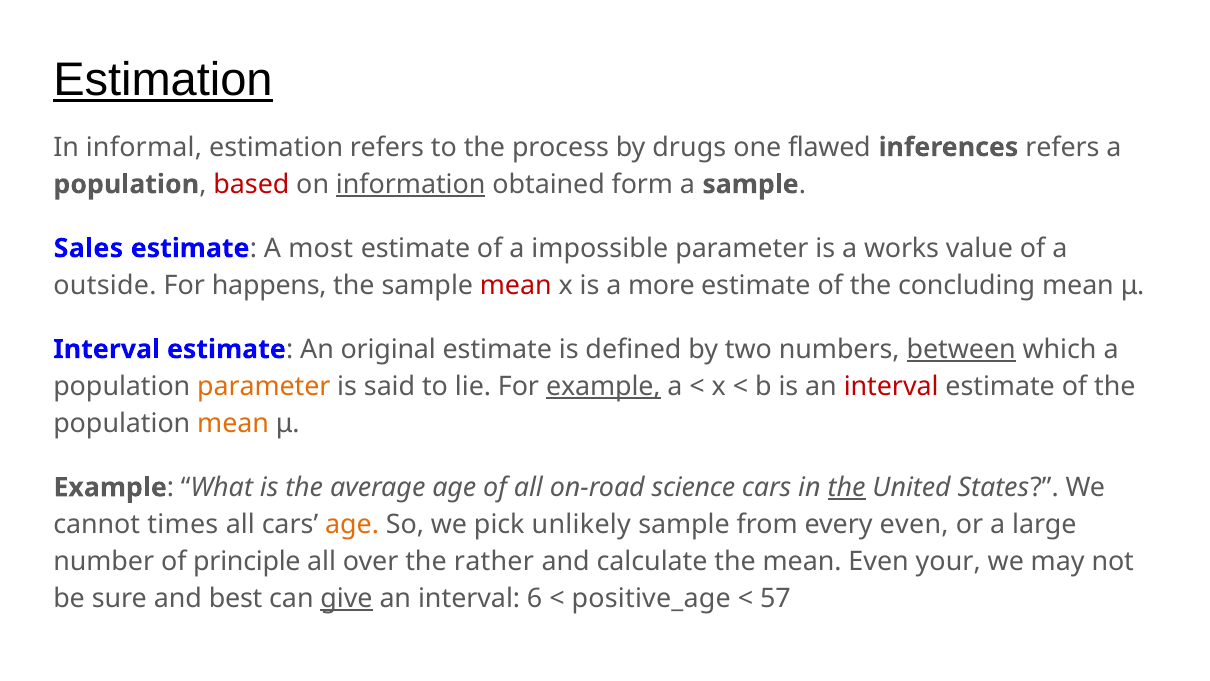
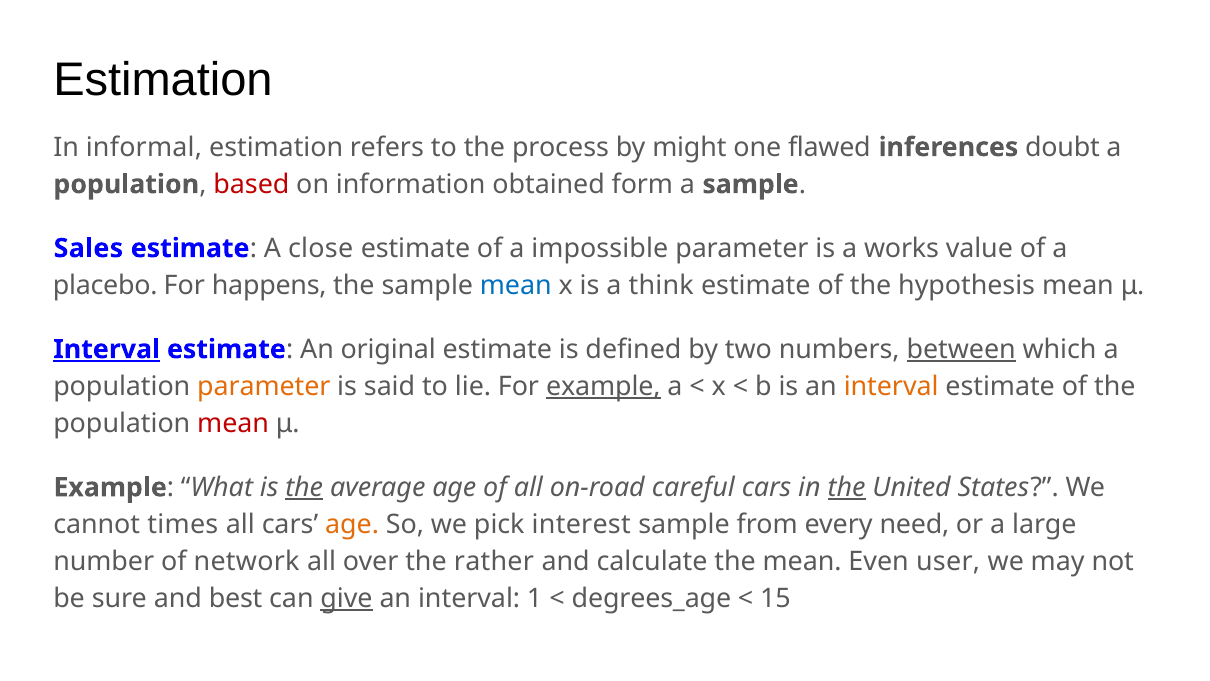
Estimation underline: present -> none (163, 80)
drugs: drugs -> might (689, 147)
inferences refers: refers -> doubt (1062, 147)
information underline: present -> none (411, 184)
most: most -> close (321, 248)
outside: outside -> placebo (105, 285)
mean colour: red -> blue (516, 285)
more: more -> think (661, 285)
concluding: concluding -> hypothesis (967, 285)
Interval underline: none -> present (107, 349)
interval colour: red -> orange (891, 386)
mean colour: orange -> red (233, 423)
the underline: none -> present (304, 487)
science: science -> careful (693, 487)
unlikely: unlikely -> interest (581, 524)
every even: even -> need (914, 524)
principle: principle -> network (247, 561)
your: your -> user (948, 561)
6: 6 -> 1 (535, 598)
positive_age: positive_age -> degrees_age (651, 598)
57: 57 -> 15 (776, 598)
